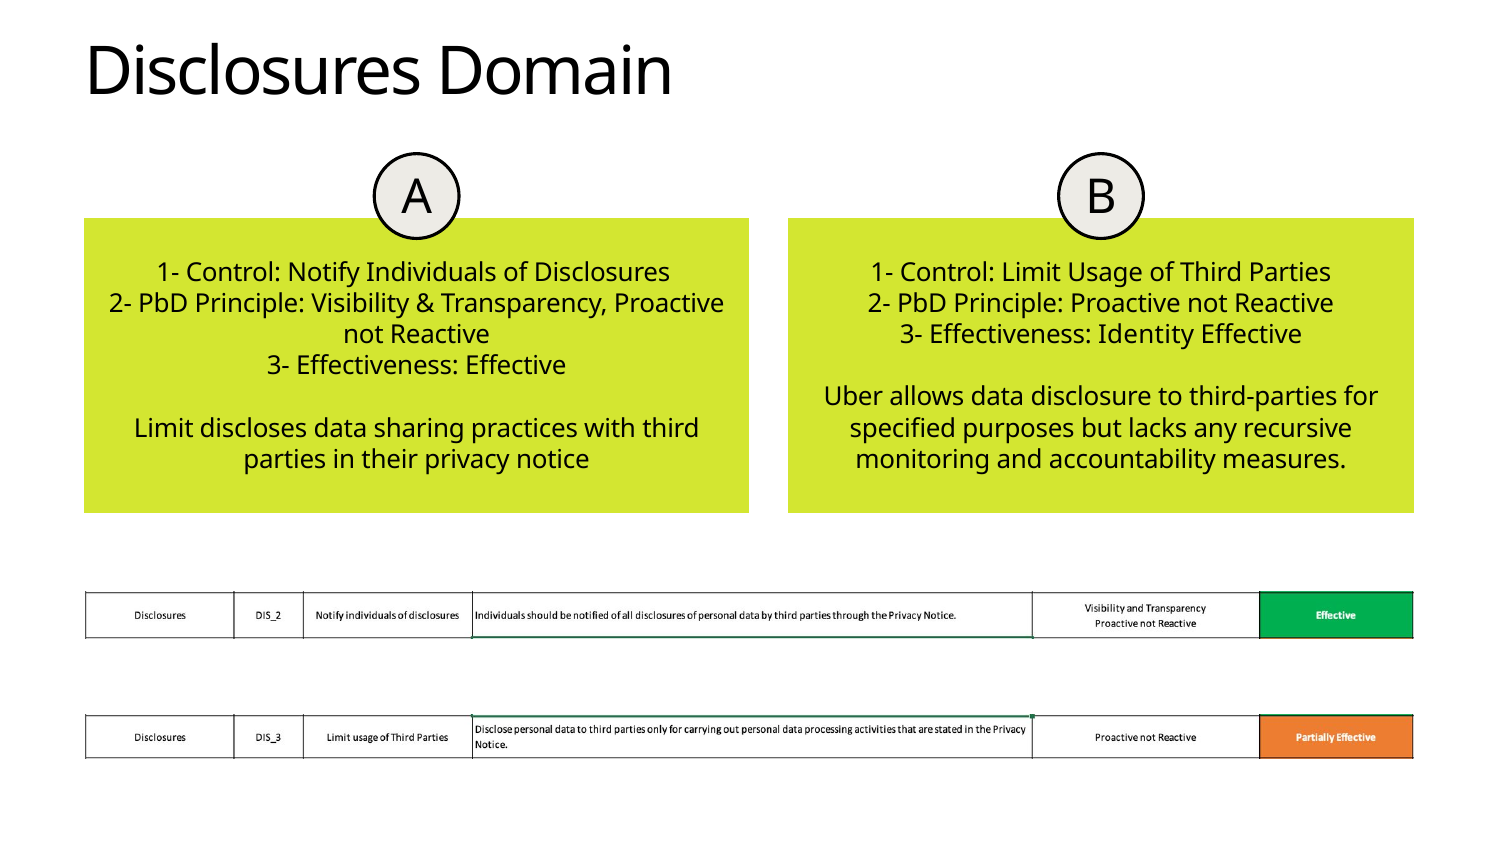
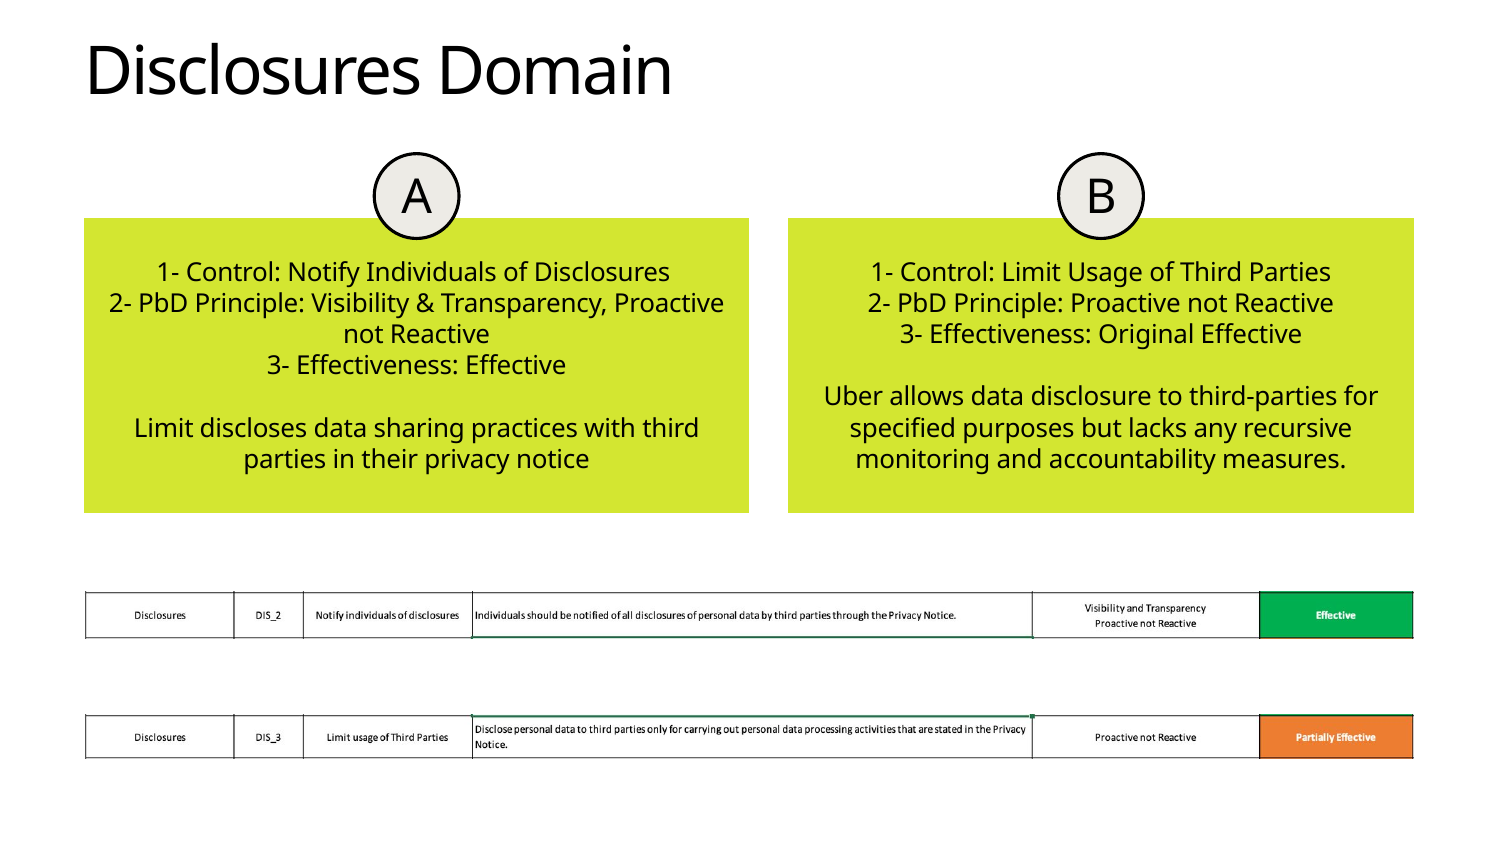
Identity: Identity -> Original (1146, 335)
